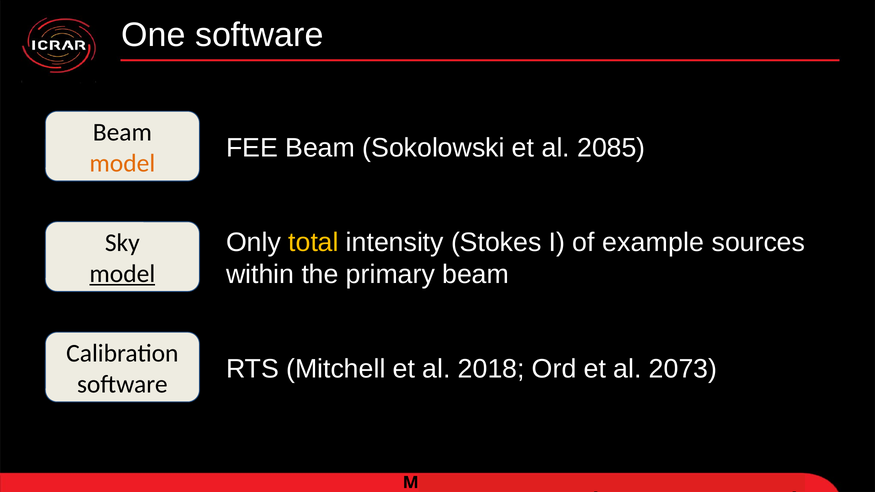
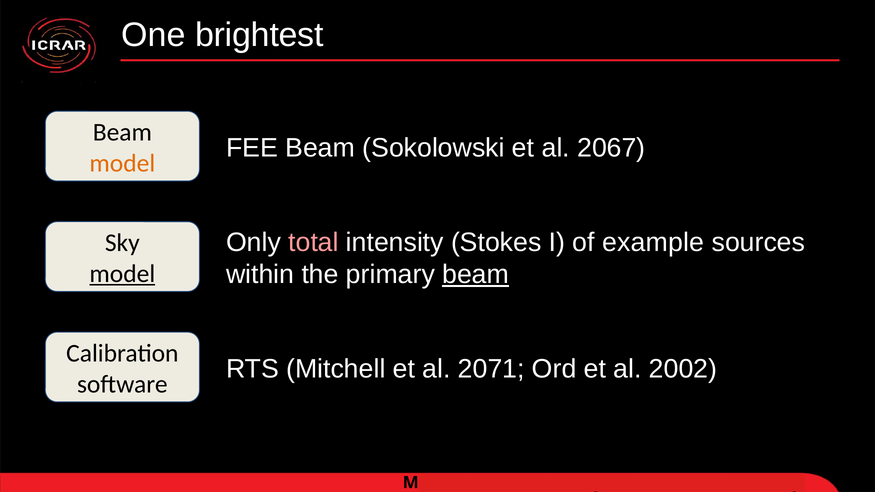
One software: software -> brightest (259, 35)
2085: 2085 -> 2067 (611, 148)
total colour: yellow -> pink (314, 243)
beam underline: none -> present (476, 275)
2018: 2018 -> 2071 (491, 369)
2073: 2073 -> 2002 (683, 369)
